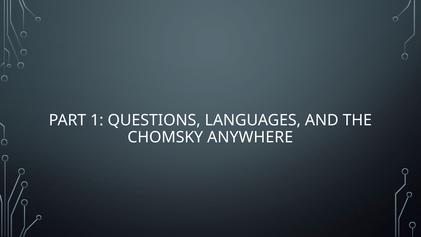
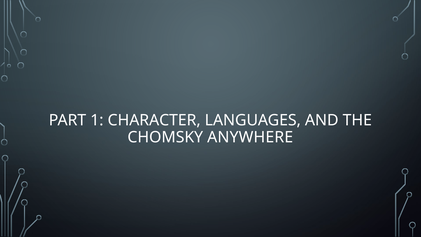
QUESTIONS: QUESTIONS -> CHARACTER (154, 120)
